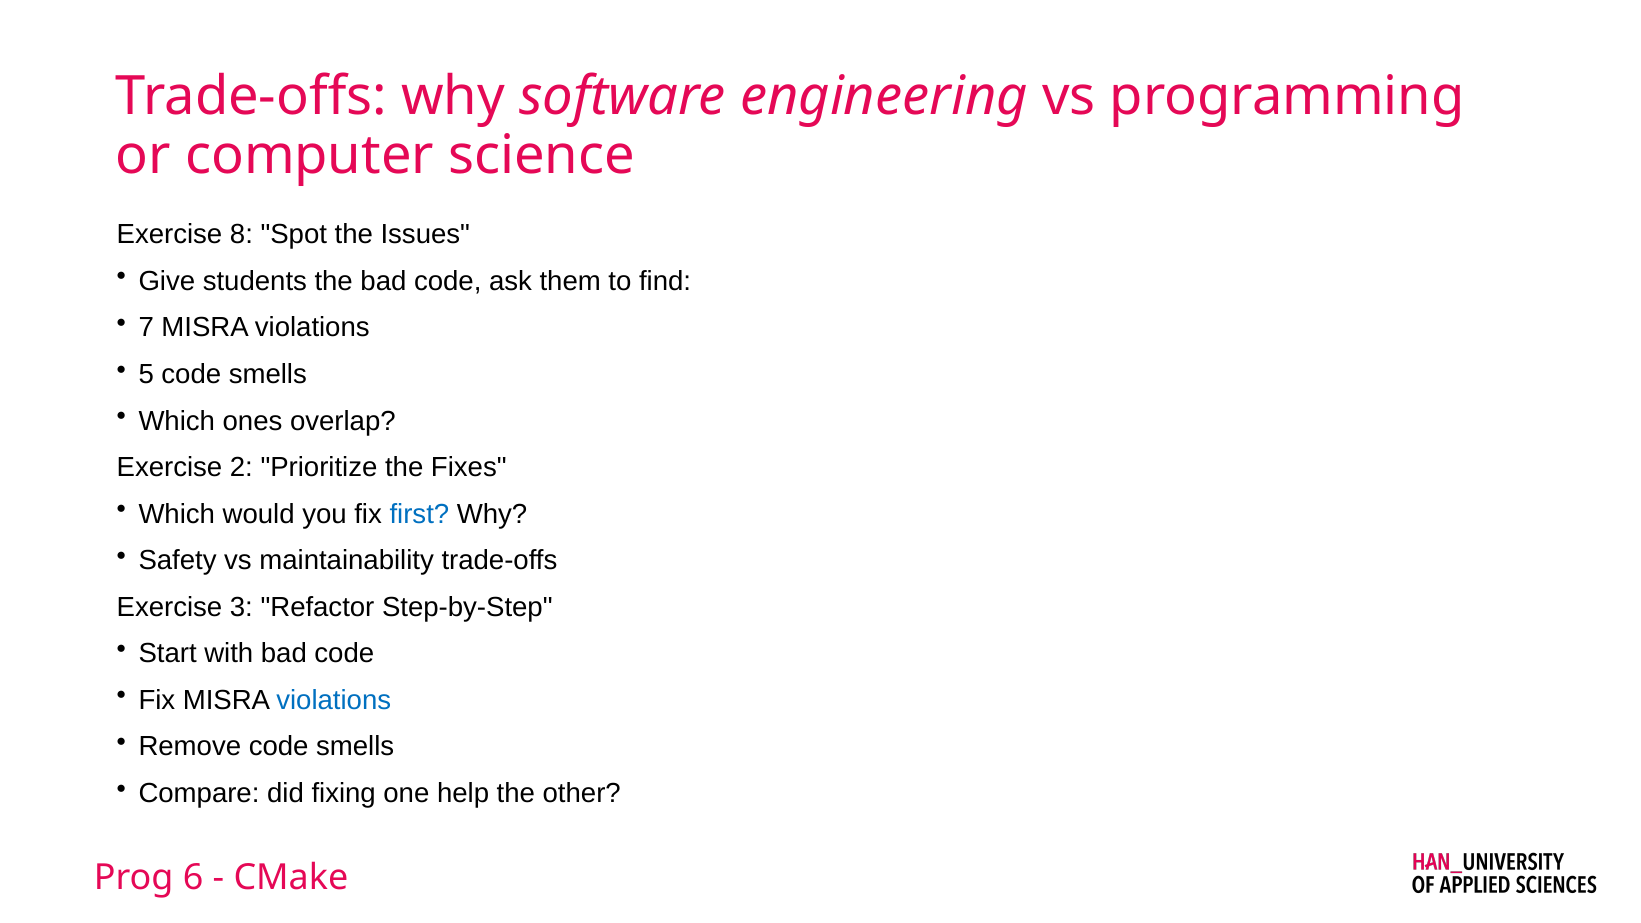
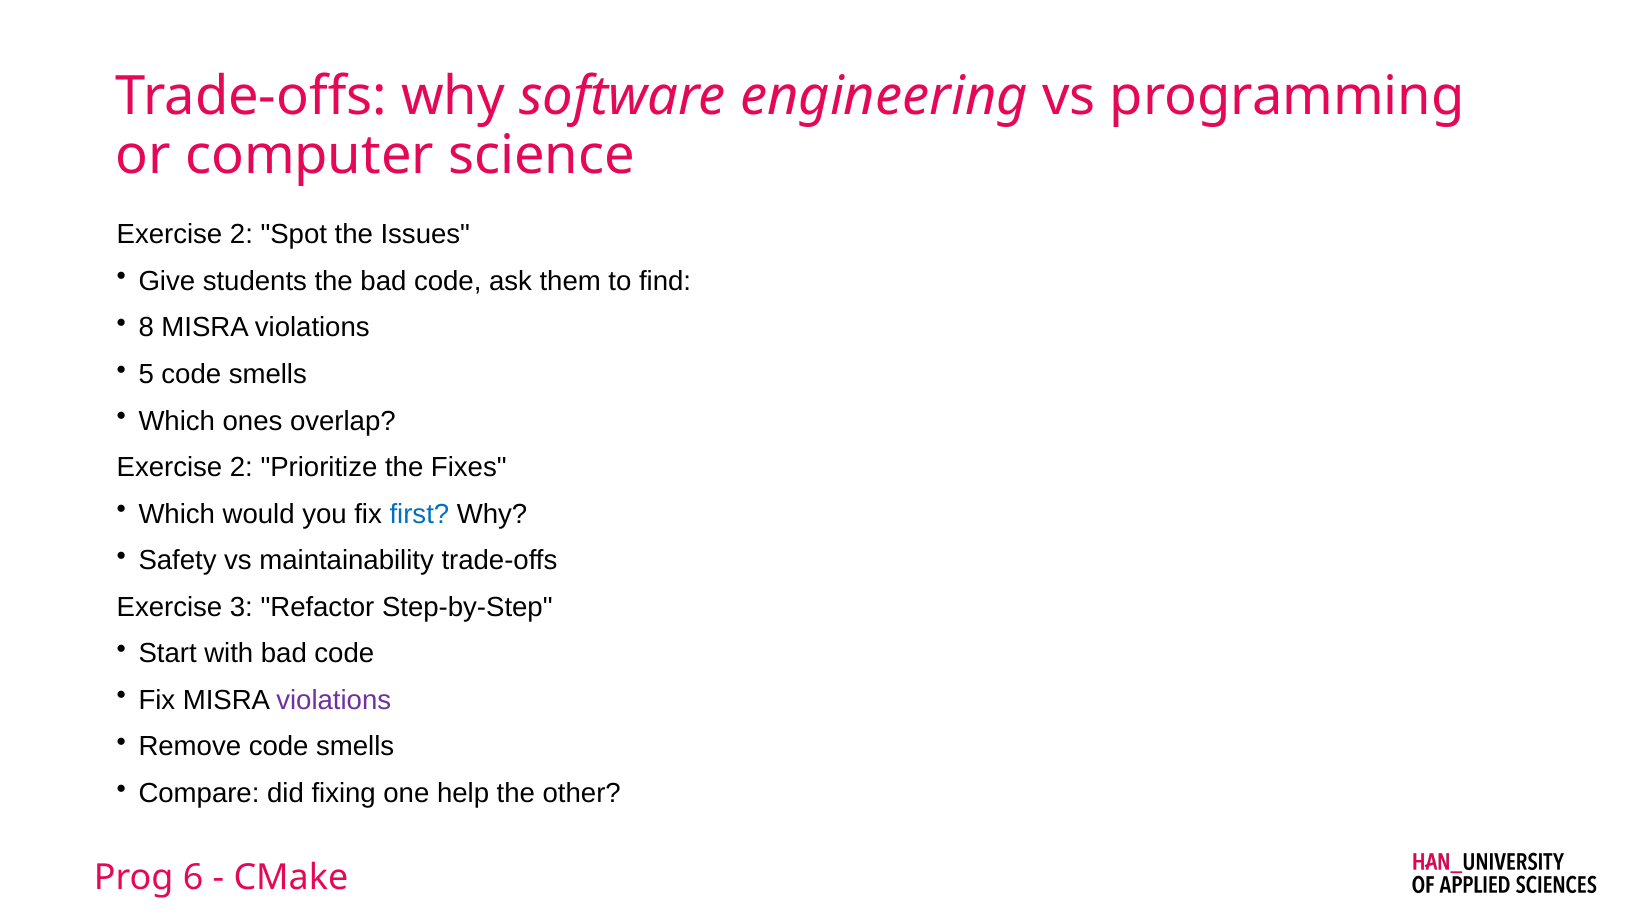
8: 8 -> 2 (241, 235)
7: 7 -> 8 (146, 328)
violations colour: blue -> purple (334, 700)
